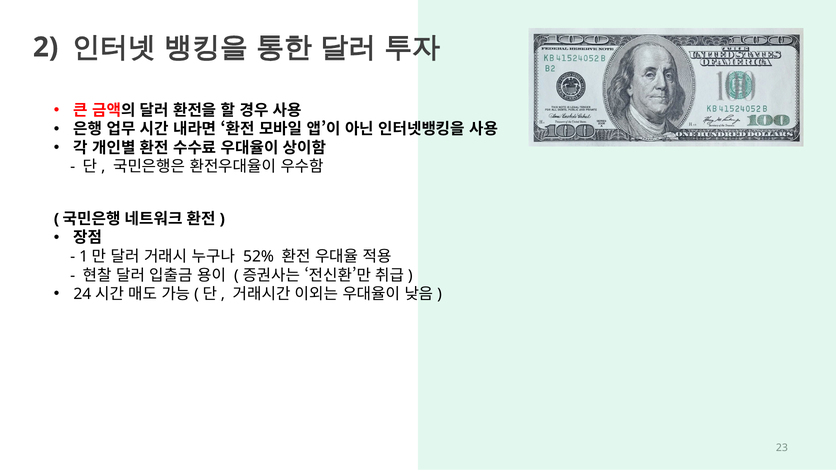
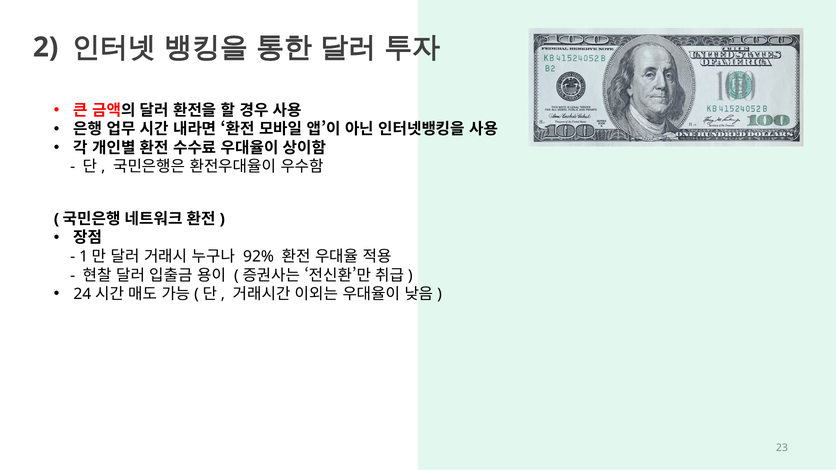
52%: 52% -> 92% (259, 257)
